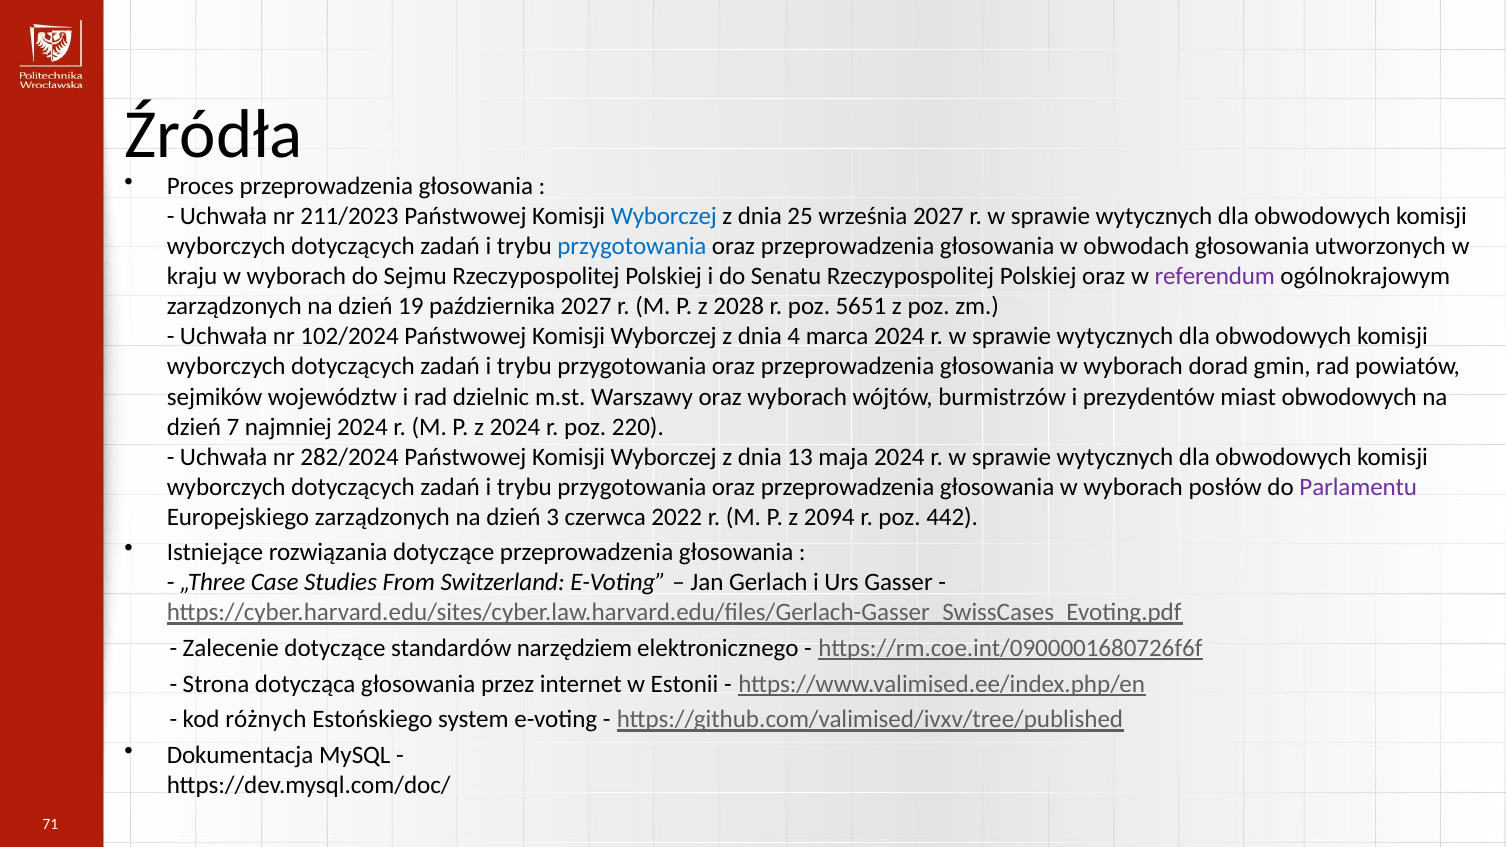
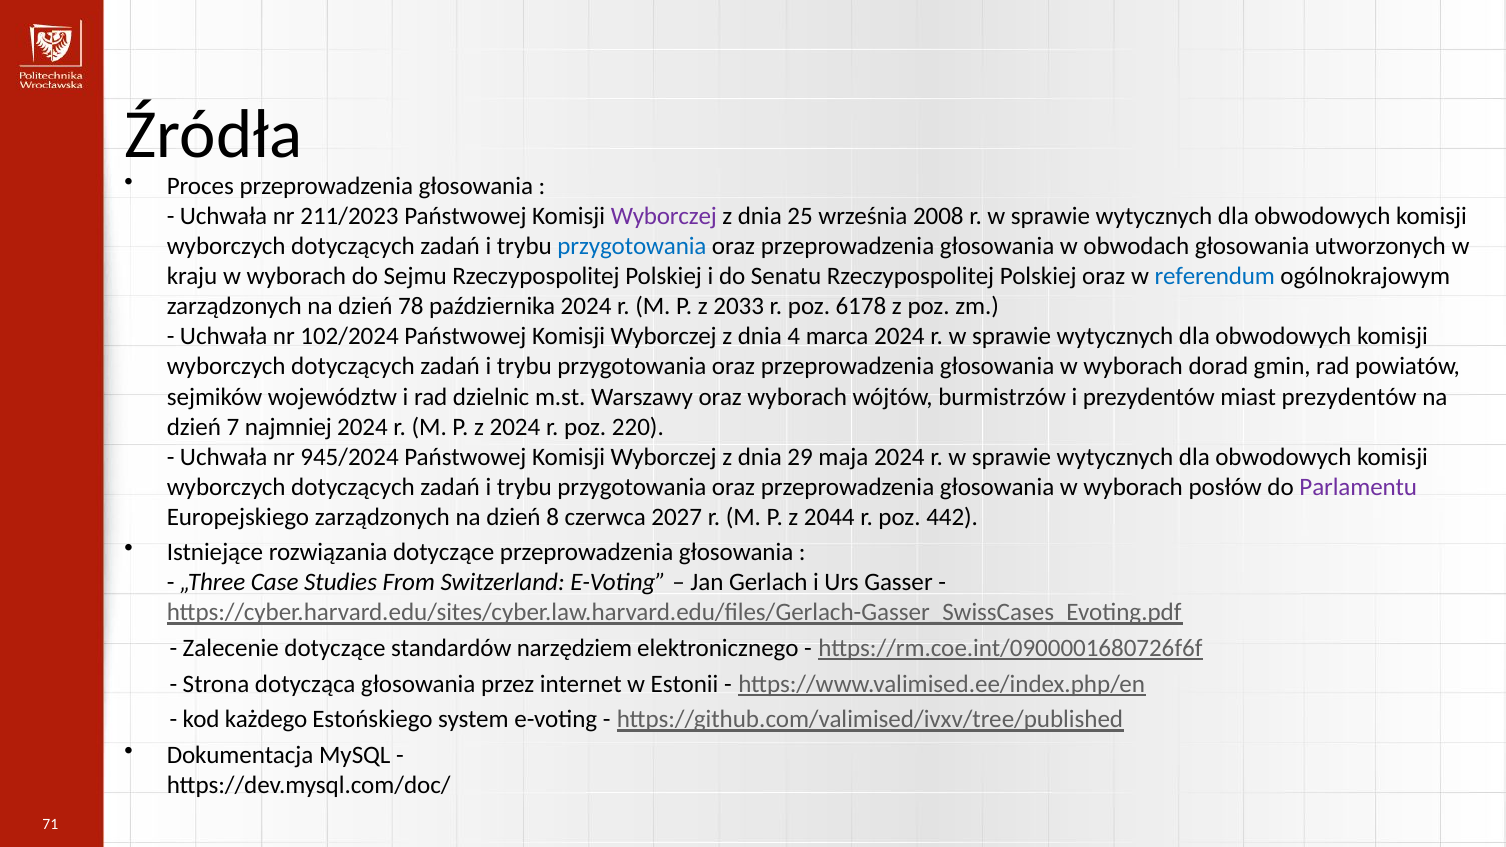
Wyborczej colour: blue -> purple (664, 216)
września 2027: 2027 -> 2008 (938, 216)
referendum colour: purple -> blue (1215, 276)
19: 19 -> 78 (411, 306)
października 2027: 2027 -> 2024 (586, 306)
2028: 2028 -> 2033 (739, 306)
5651: 5651 -> 6178 (861, 306)
miast obwodowych: obwodowych -> prezydentów (1349, 397)
282/2024: 282/2024 -> 945/2024 (350, 457)
13: 13 -> 29 (800, 457)
3: 3 -> 8 (553, 517)
2022: 2022 -> 2027 (677, 517)
2094: 2094 -> 2044 (829, 517)
różnych: różnych -> każdego (266, 720)
